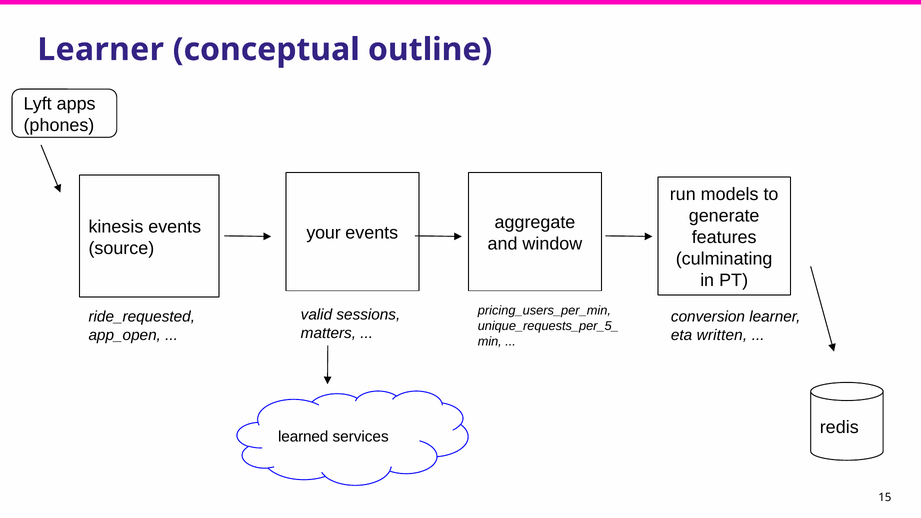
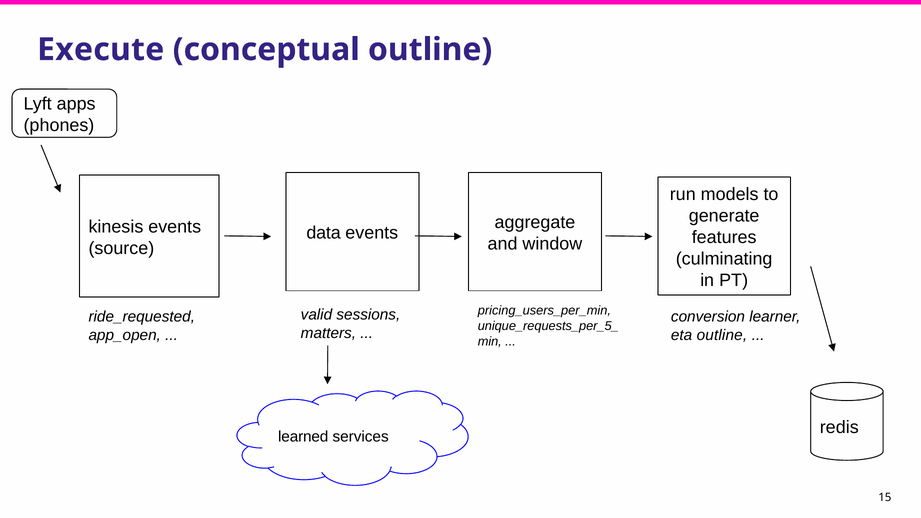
Learner: Learner -> Execute (101, 50)
your: your -> data (324, 233)
eta written: written -> outline (722, 335)
